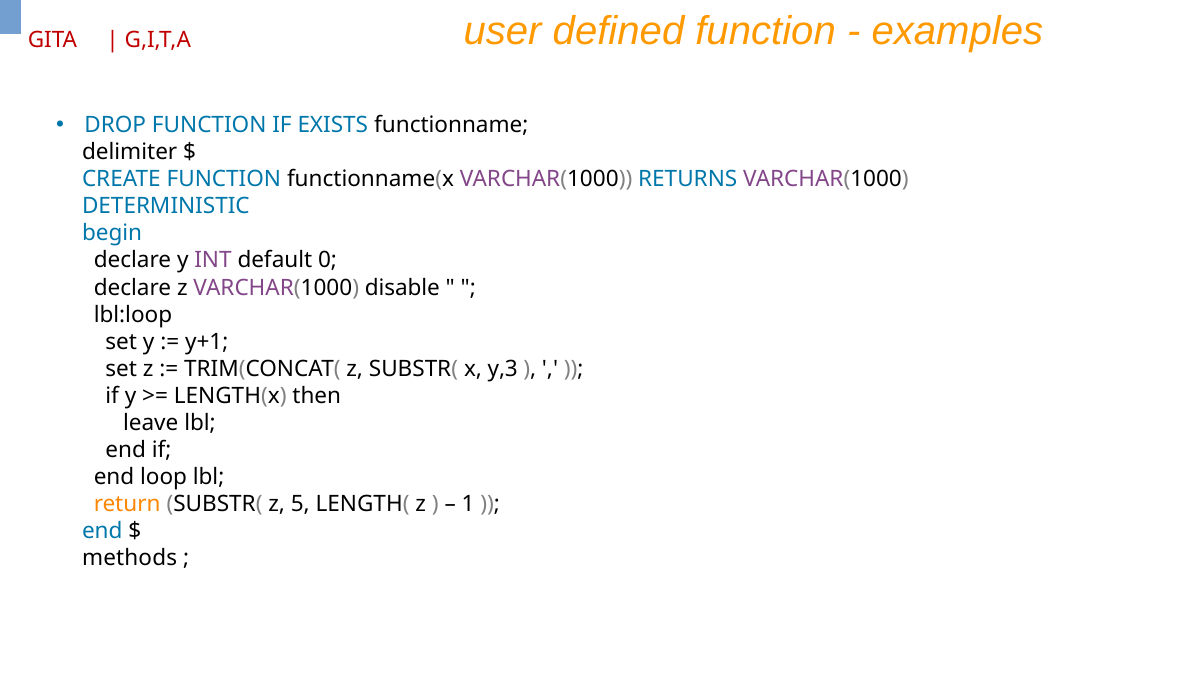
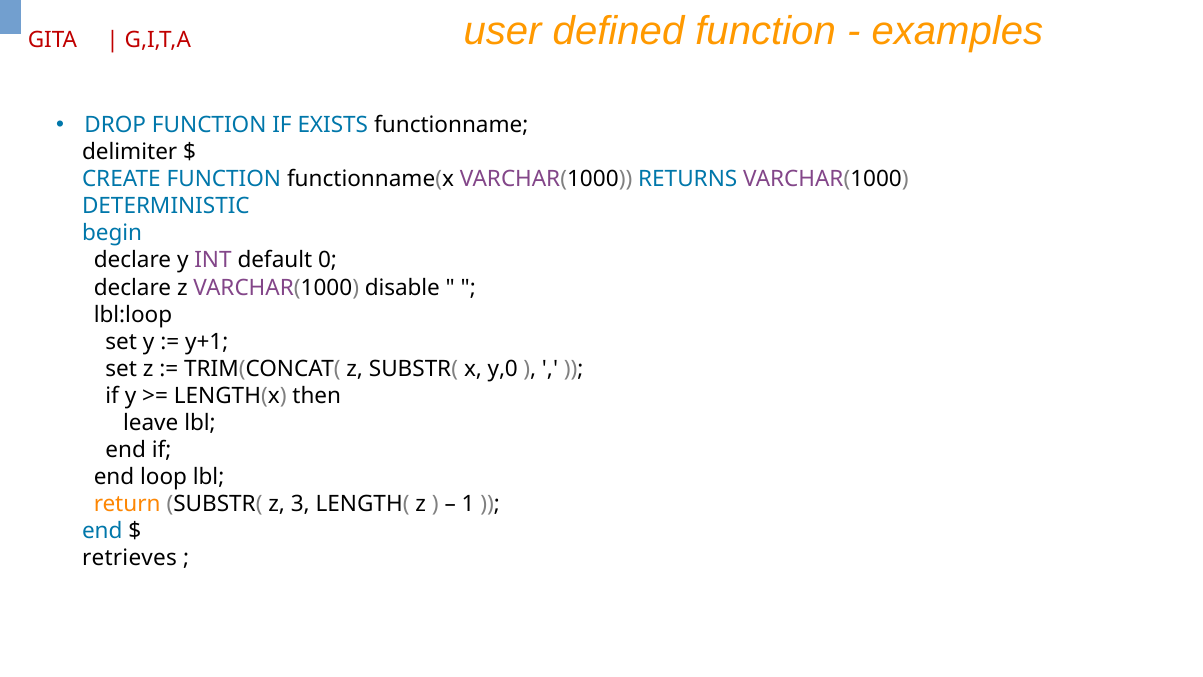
y,3: y,3 -> y,0 (503, 369)
5: 5 -> 3 (300, 504)
methods: methods -> retrieves (130, 558)
